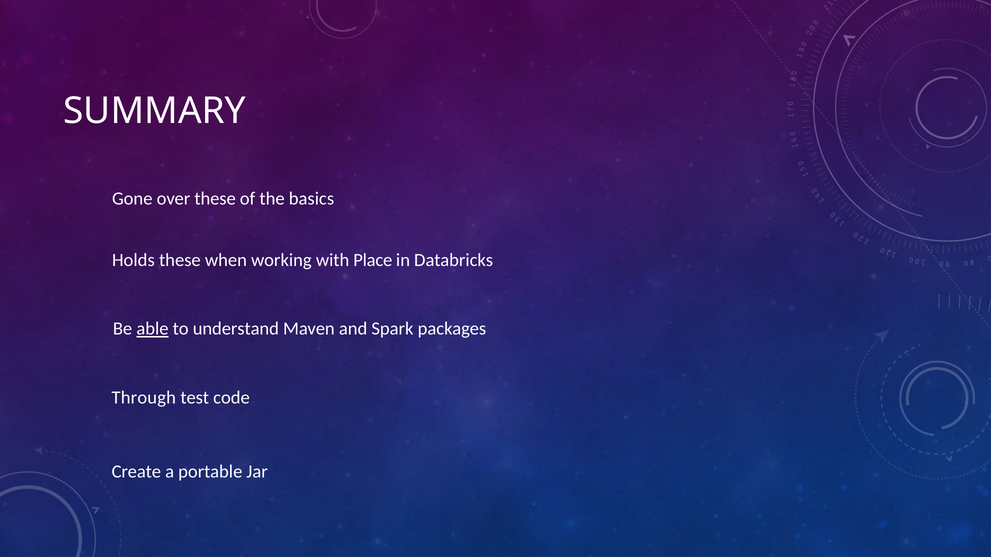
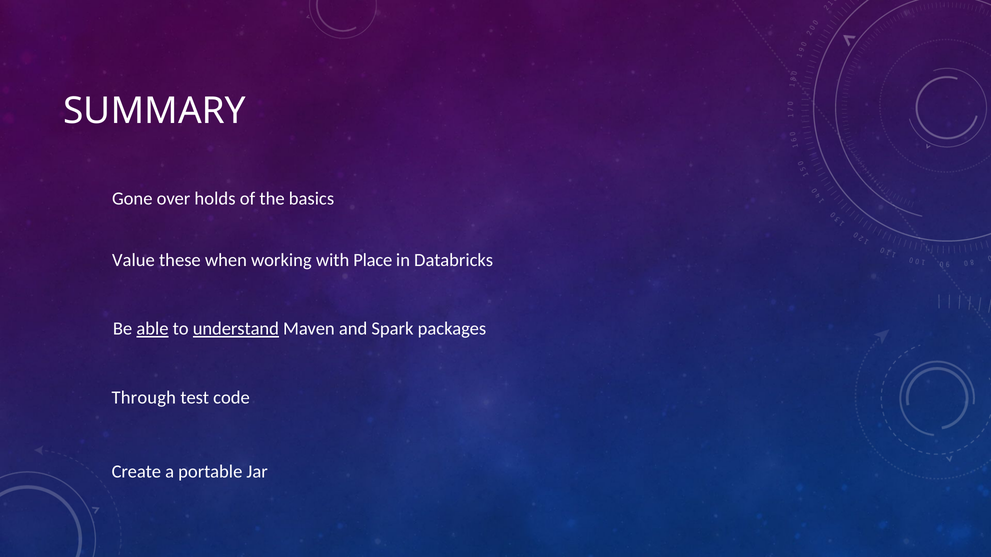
over these: these -> holds (215, 199)
Holds: Holds -> Value (133, 260)
understand underline: none -> present (236, 329)
